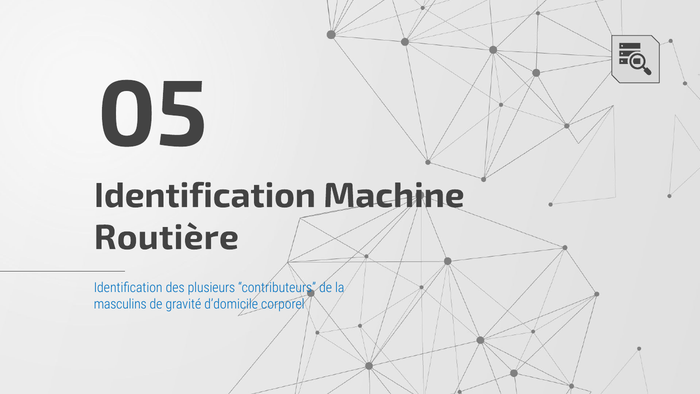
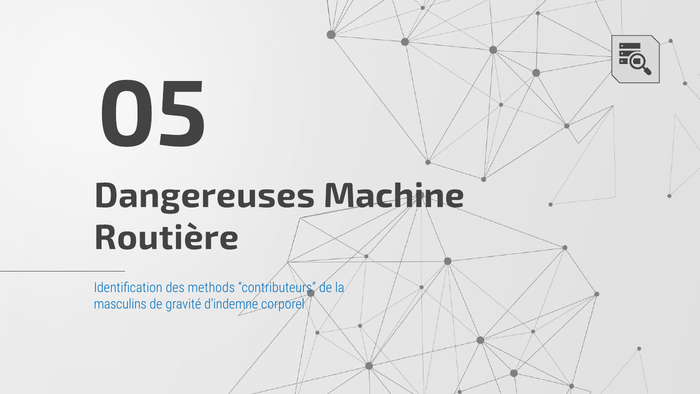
Identification: Identification -> Dangereuses (205, 195)
plusieurs: plusieurs -> methods (211, 288)
d’domicile: d’domicile -> d’indemne (231, 304)
